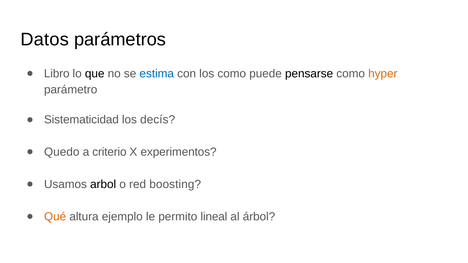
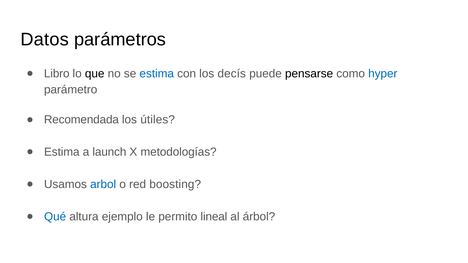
los como: como -> decís (232, 74)
hyper colour: orange -> blue (383, 74)
Sistematicidad: Sistematicidad -> Recomendada (81, 120)
decís: decís -> útiles (158, 120)
Quedo: Quedo -> Estima (62, 152)
criterio: criterio -> launch (109, 152)
experimentos: experimentos -> metodologías (179, 152)
arbol colour: black -> blue (103, 184)
Qué colour: orange -> blue (55, 217)
